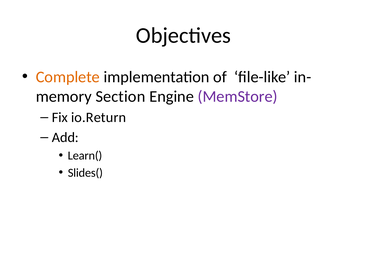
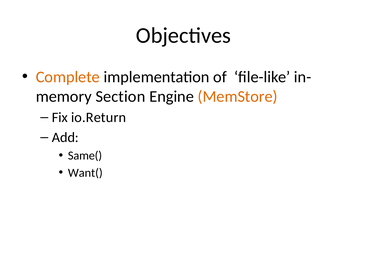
MemStore colour: purple -> orange (238, 97)
Learn(: Learn( -> Same( (85, 156)
Slides(: Slides( -> Want( (85, 173)
